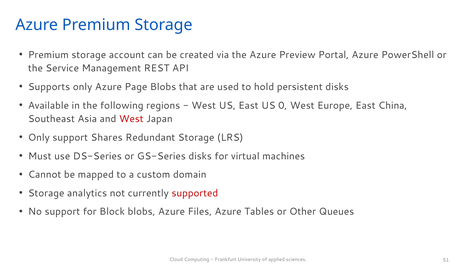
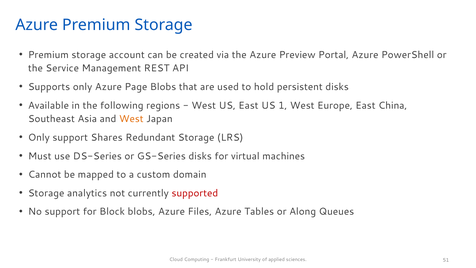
0: 0 -> 1 (283, 105)
West colour: red -> orange (131, 119)
Other: Other -> Along (303, 212)
